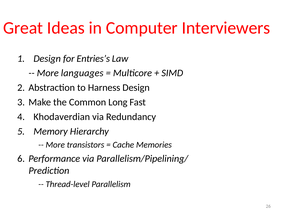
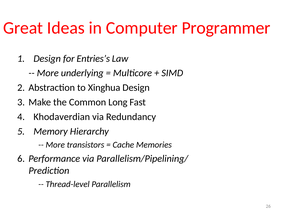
Interviewers: Interviewers -> Programmer (226, 28)
languages: languages -> underlying (82, 73)
Harness: Harness -> Xinghua (104, 88)
